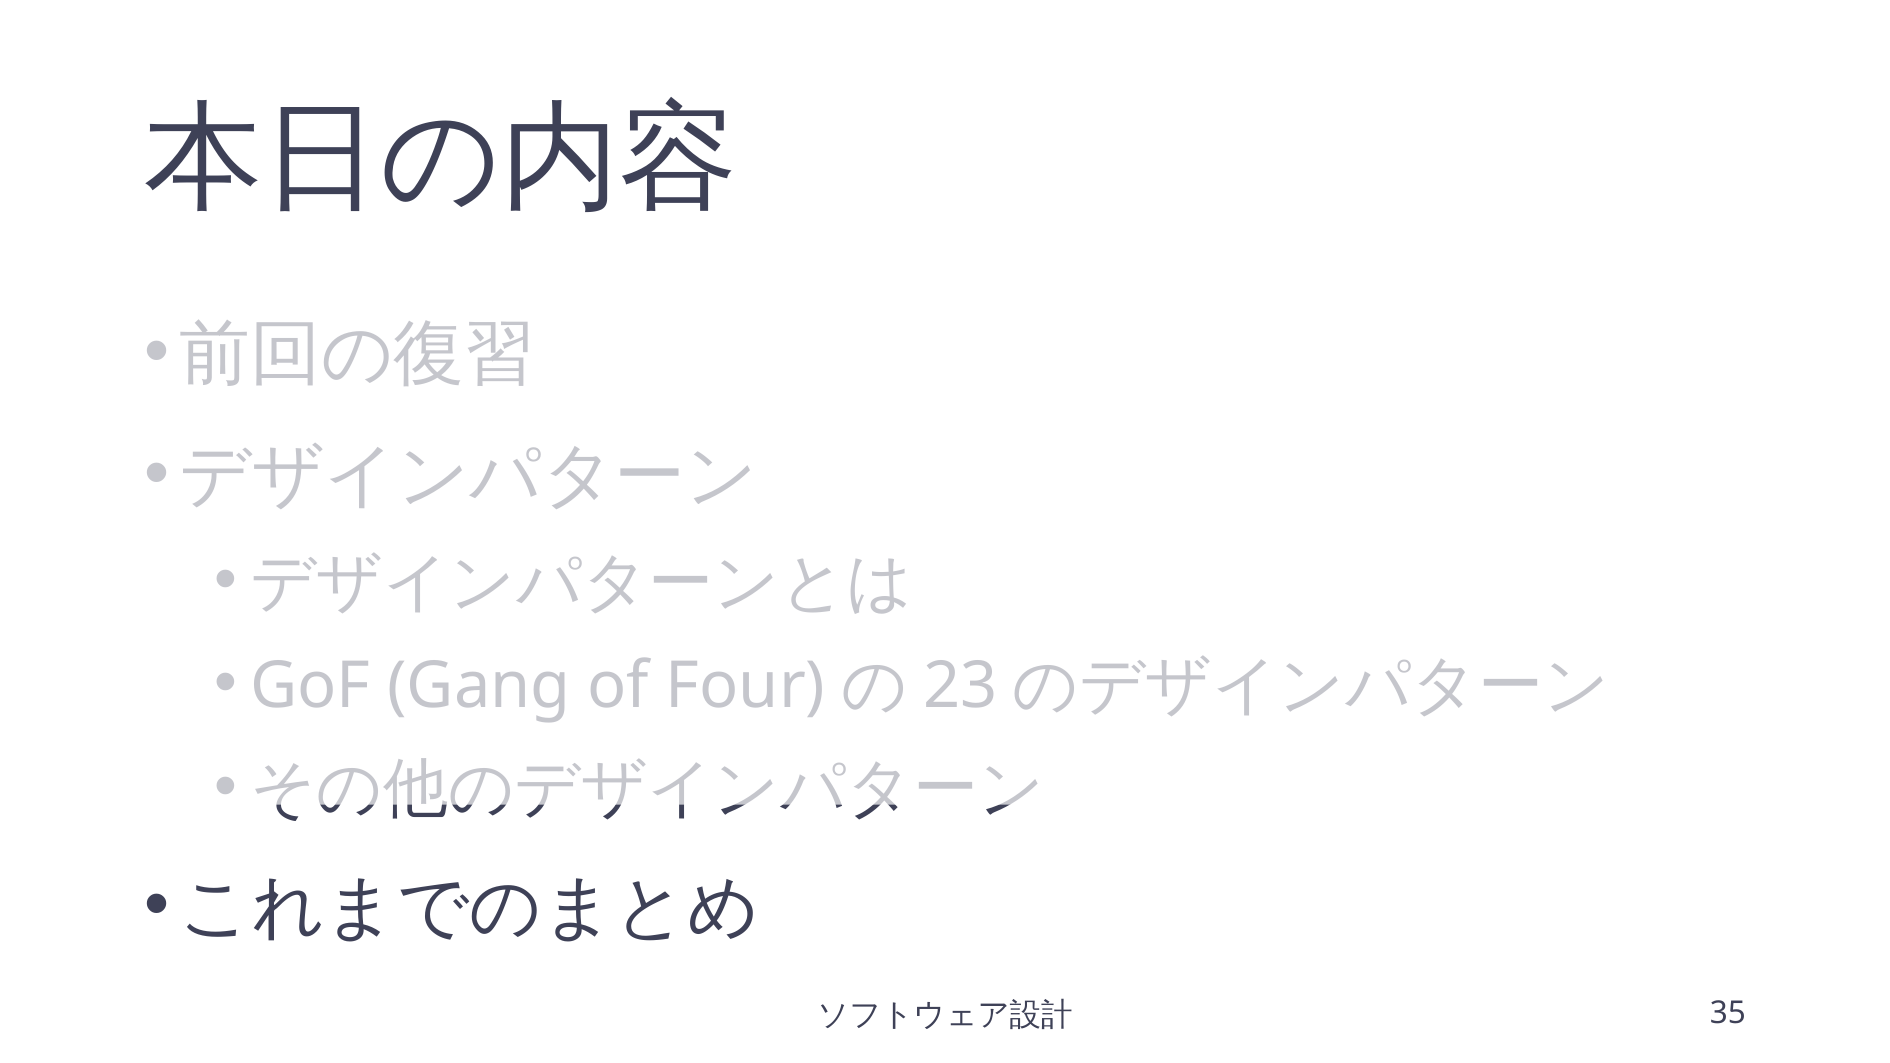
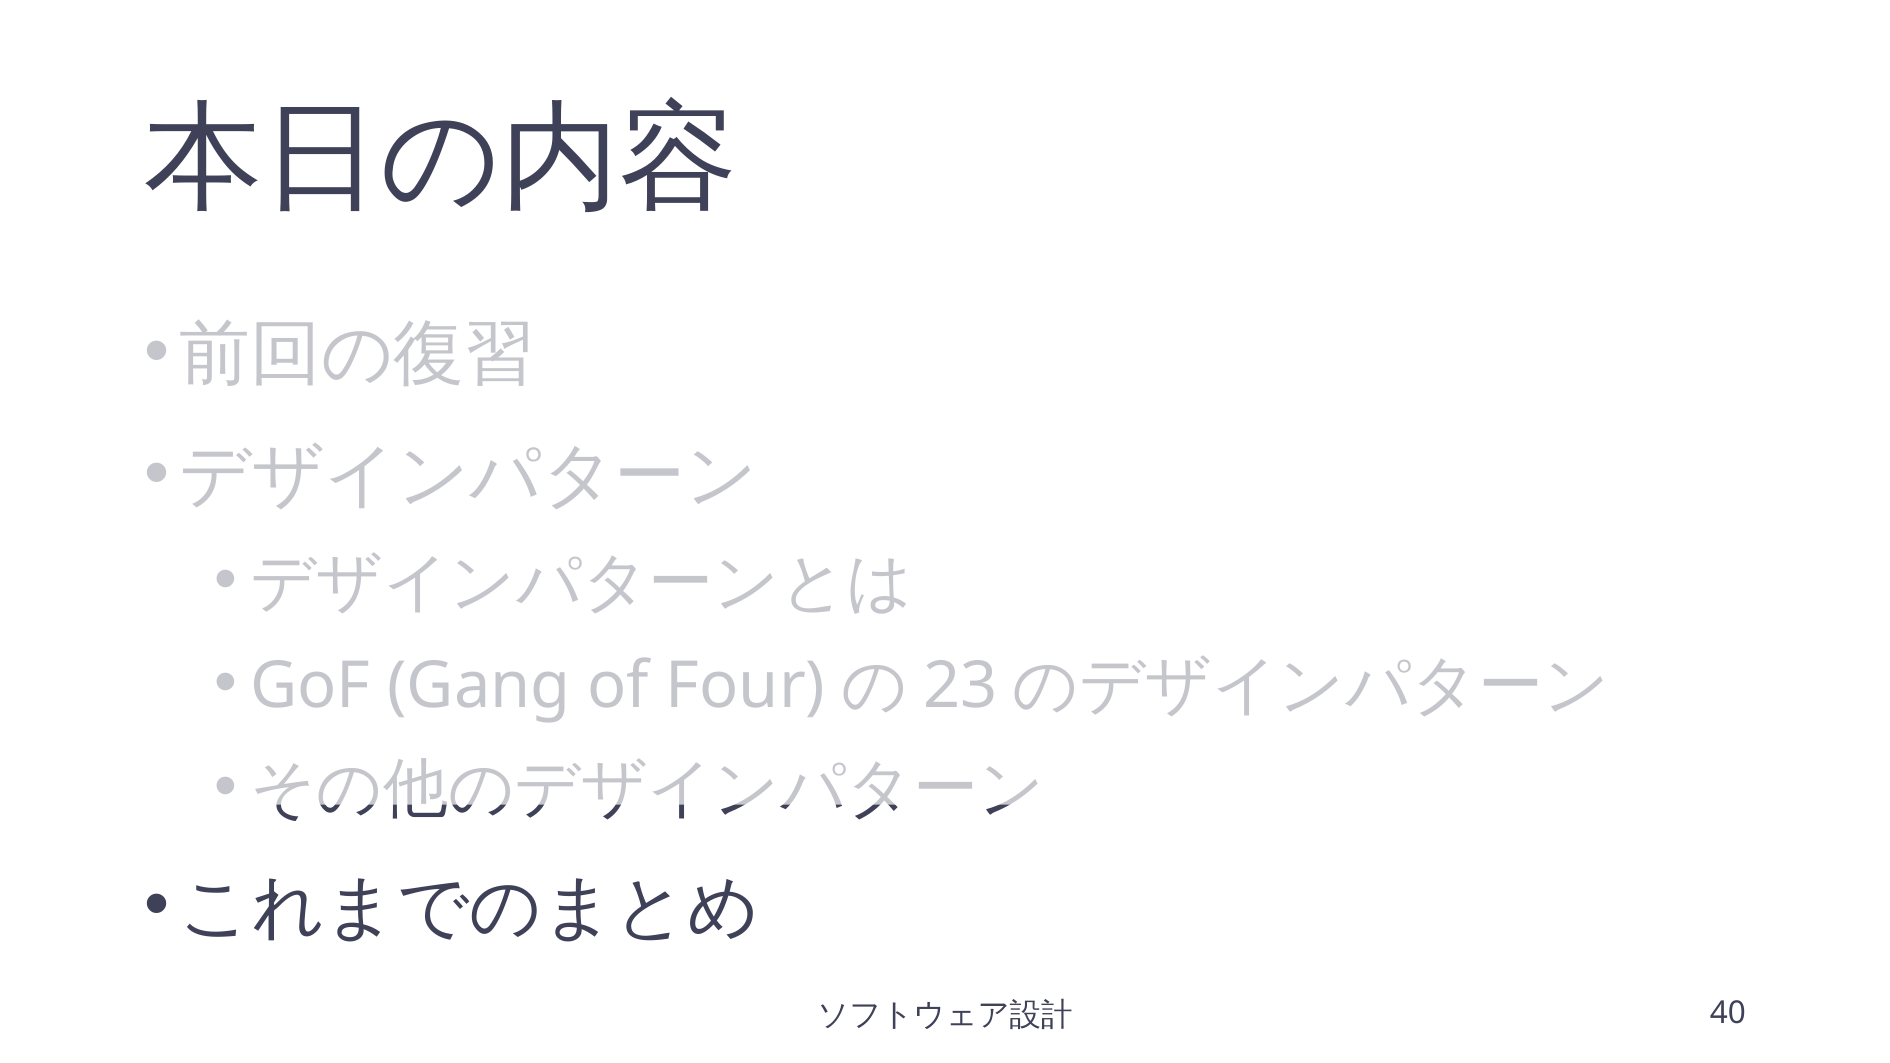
35: 35 -> 40 (1728, 1013)
